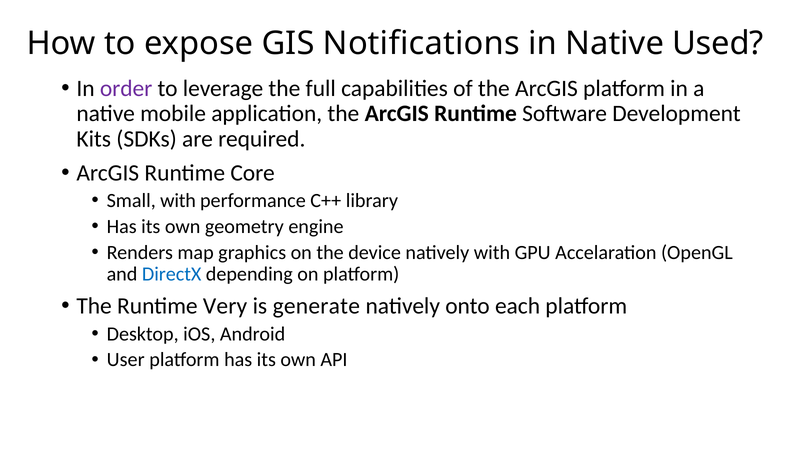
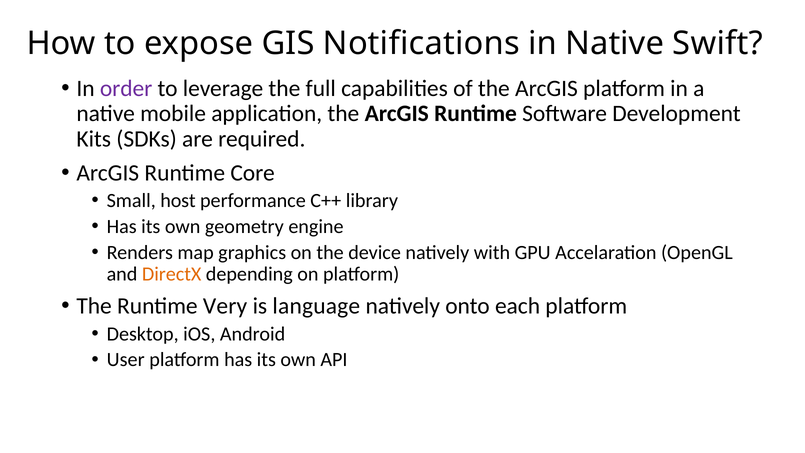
Used: Used -> Swift (718, 43)
Small with: with -> host (178, 201)
DirectX colour: blue -> orange (172, 274)
generate: generate -> language (316, 306)
